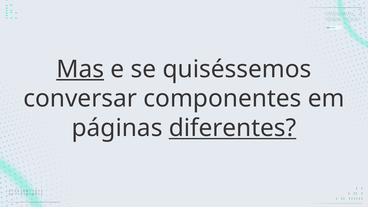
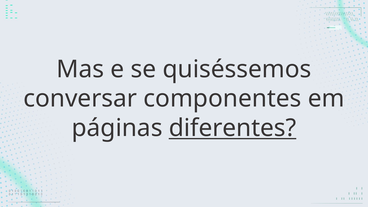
Mas underline: present -> none (80, 69)
